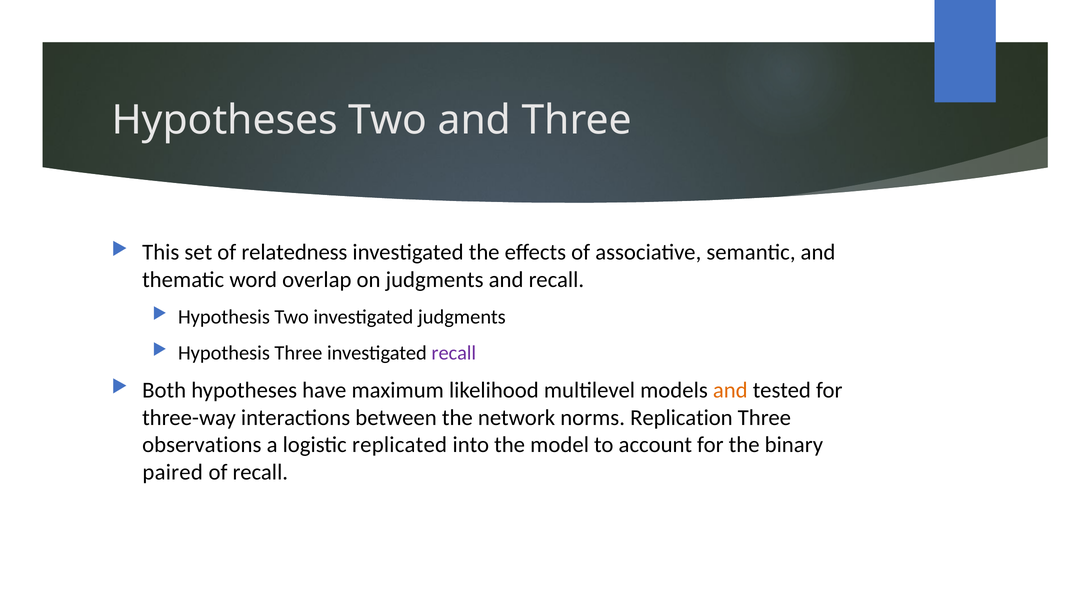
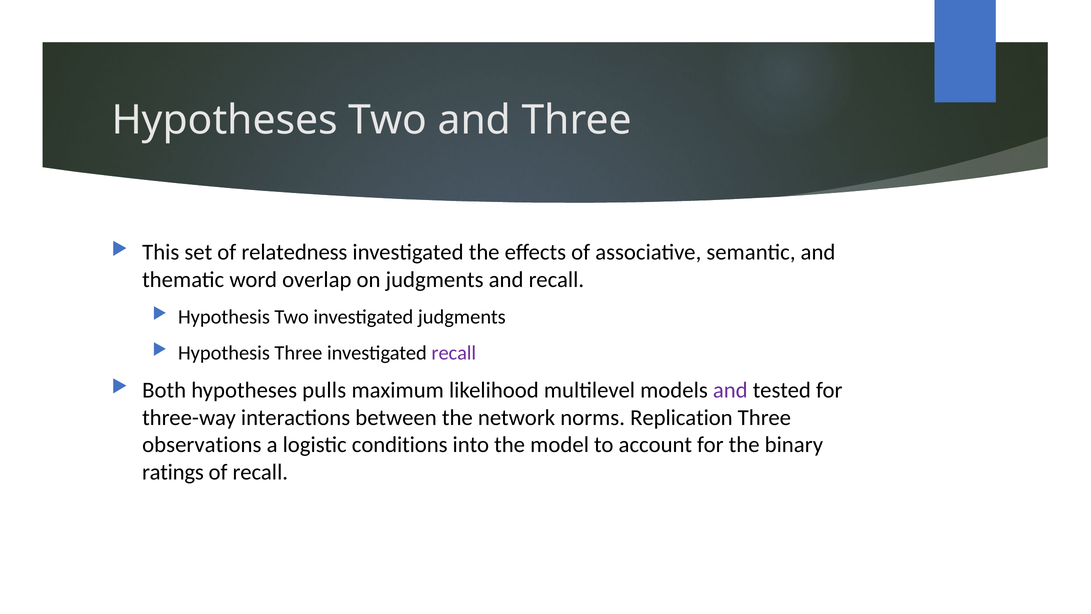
have: have -> pulls (324, 390)
and colour: orange -> purple (730, 390)
replicated: replicated -> conditions (400, 445)
paired: paired -> ratings (173, 472)
